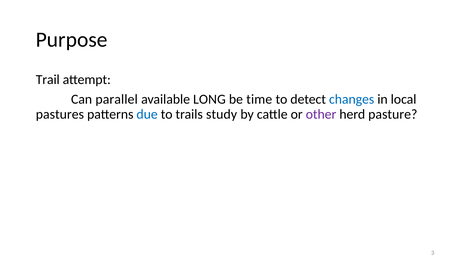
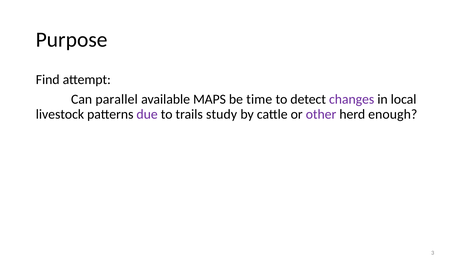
Trail: Trail -> Find (48, 79)
LONG: LONG -> MAPS (210, 99)
changes colour: blue -> purple (352, 99)
pastures: pastures -> livestock (60, 114)
due colour: blue -> purple (147, 114)
pasture: pasture -> enough (393, 114)
